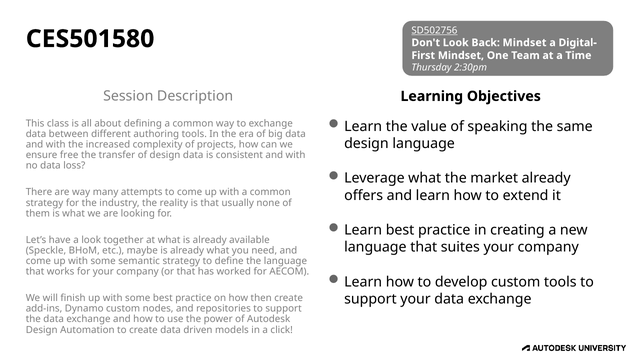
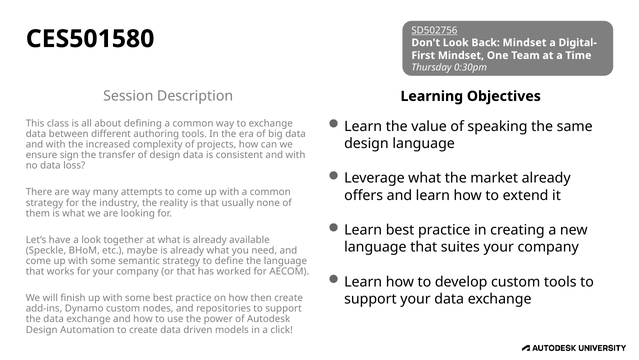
2:30pm: 2:30pm -> 0:30pm (471, 68)
free: free -> sign (69, 155)
